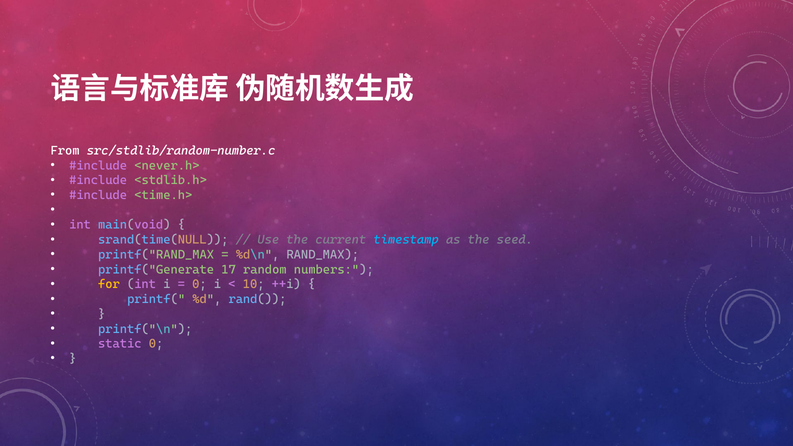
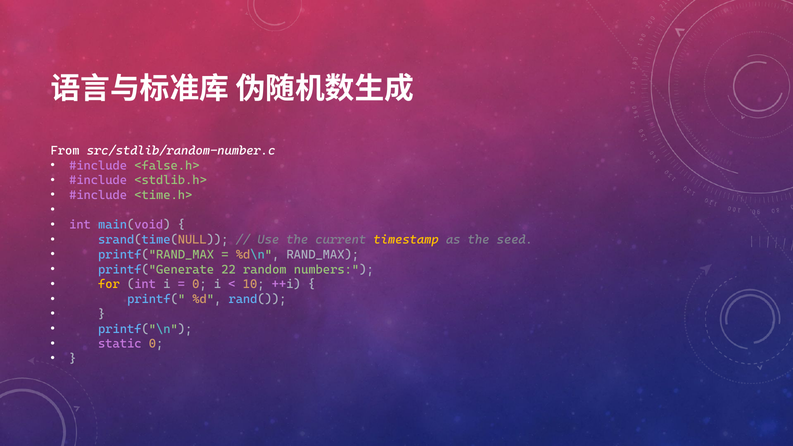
<never.h>: <never.h> -> <false.h> (167, 165)
timestamp colour: light blue -> yellow (406, 240)
17: 17 -> 22 (229, 270)
